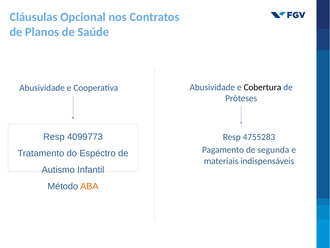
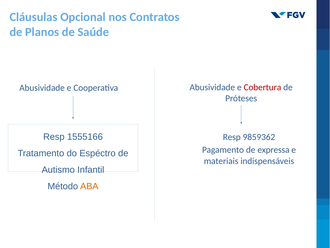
Cobertura colour: black -> red (262, 87)
4099773: 4099773 -> 1555166 (85, 136)
4755283: 4755283 -> 9859362 (259, 137)
segunda: segunda -> expressa (273, 150)
